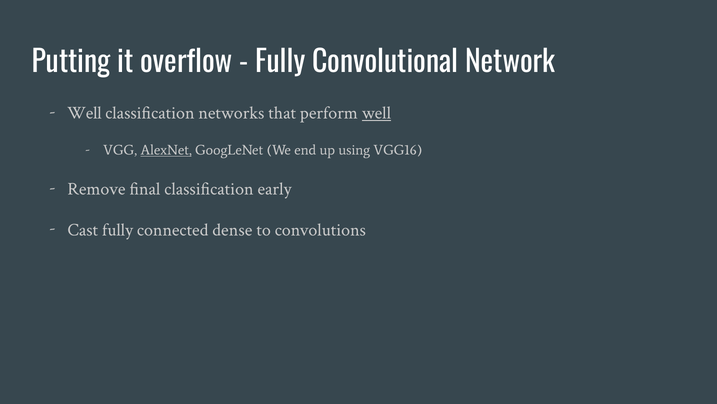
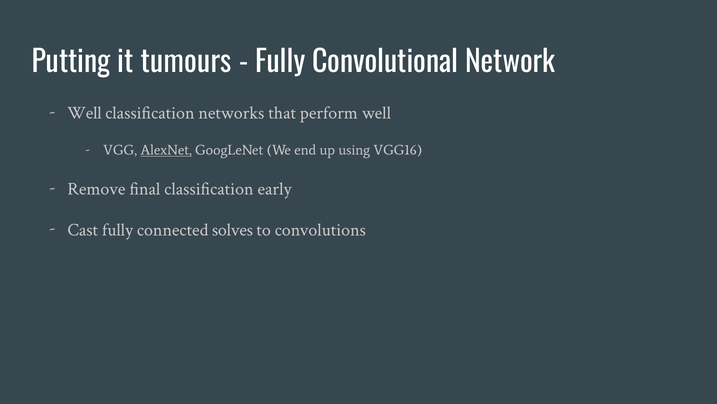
overflow: overflow -> tumours (186, 62)
well underline: present -> none (376, 113)
dense: dense -> solves (232, 229)
